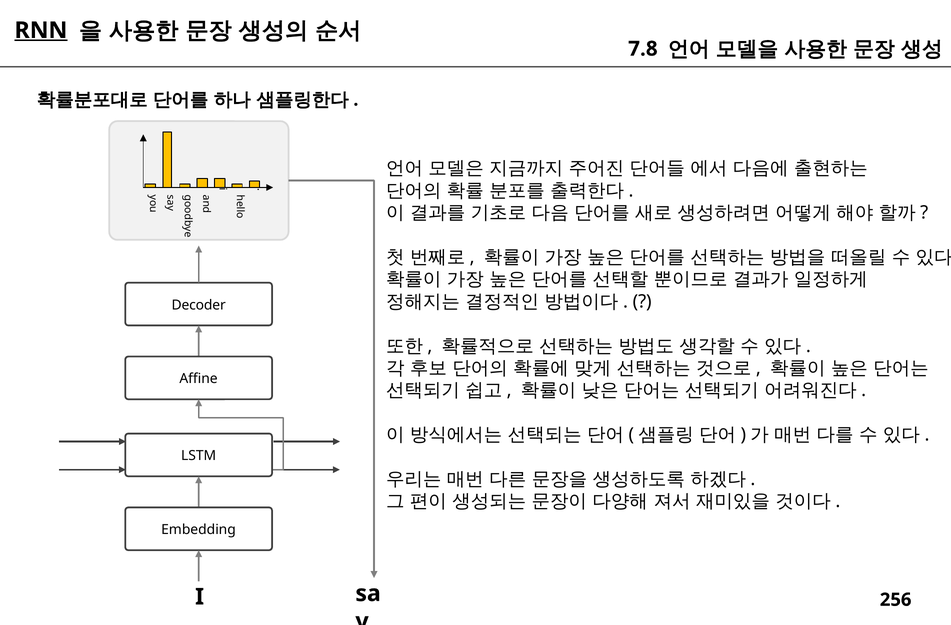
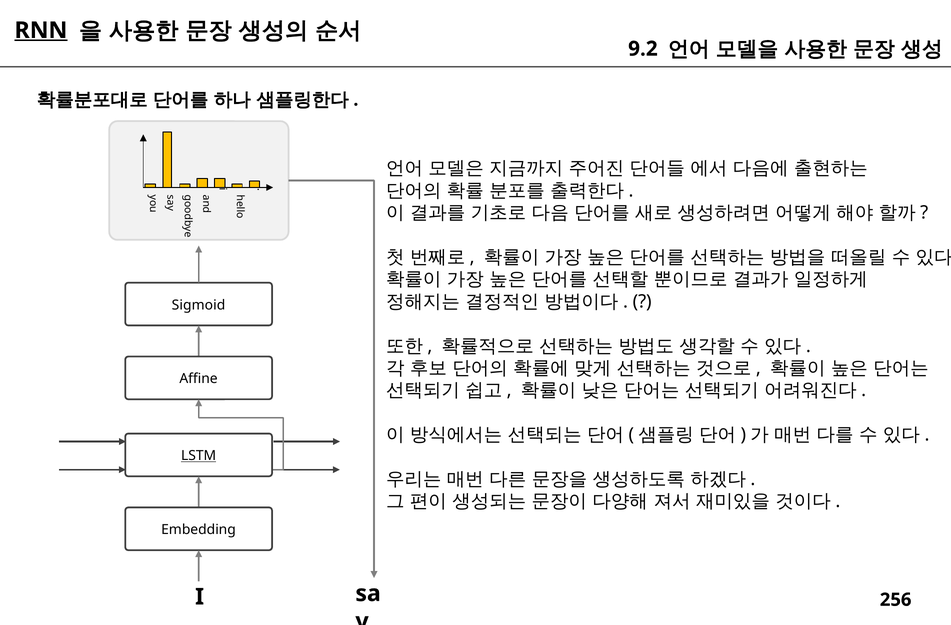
7.8: 7.8 -> 9.2 (643, 49)
Decoder: Decoder -> Sigmoid (199, 305)
LSTM underline: none -> present (199, 456)
